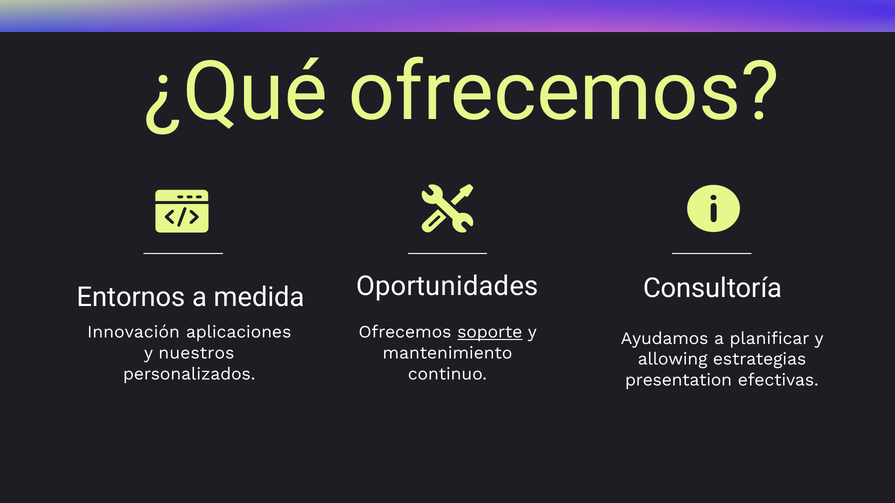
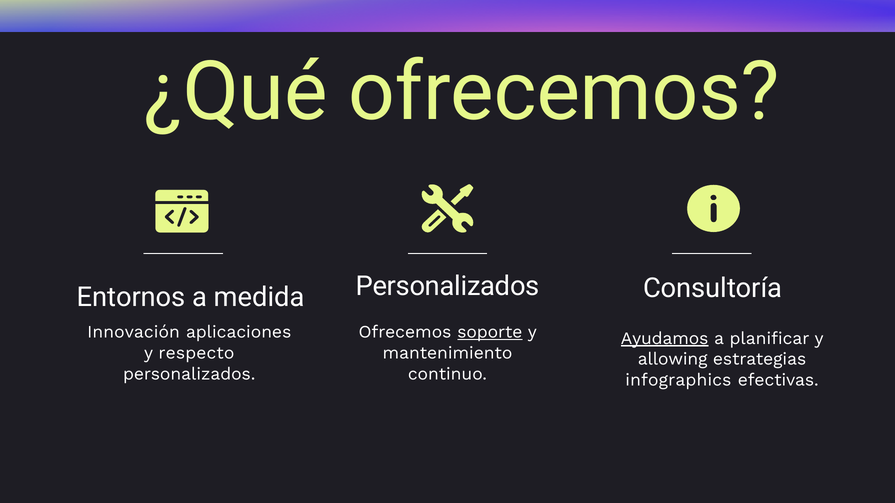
Oportunidades: Oportunidades -> Personalizados (448, 287)
Ayudamos underline: none -> present (665, 339)
nuestros: nuestros -> respecto (196, 353)
presentation: presentation -> infographics (678, 380)
